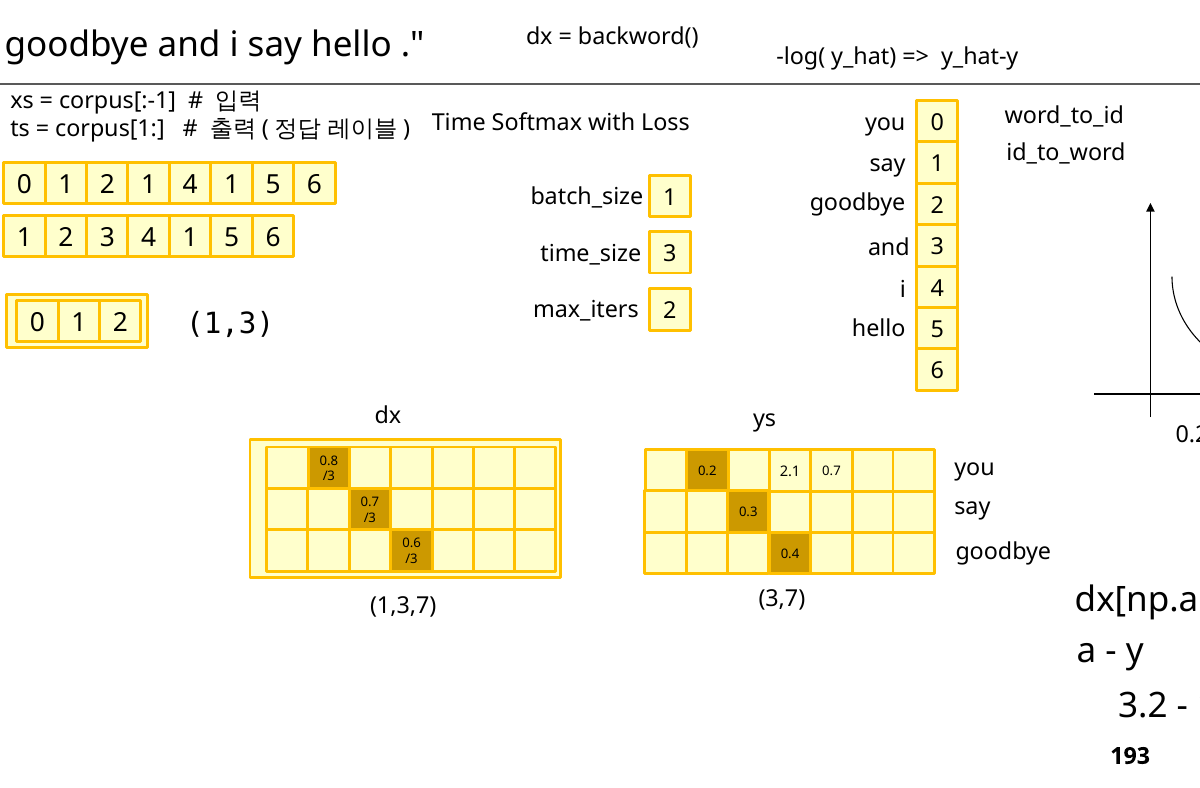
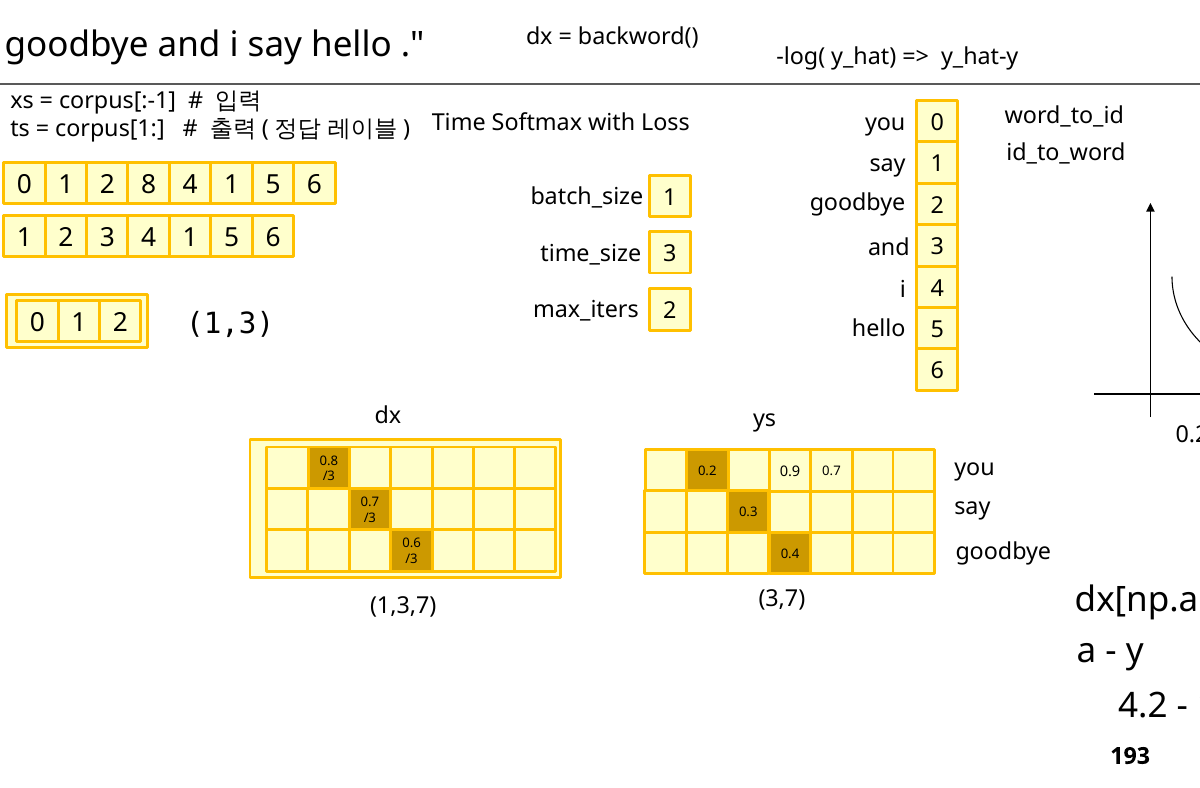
2 1: 1 -> 8 (149, 185)
2.1: 2.1 -> 0.9 (790, 472)
3.2: 3.2 -> 4.2 (1143, 706)
